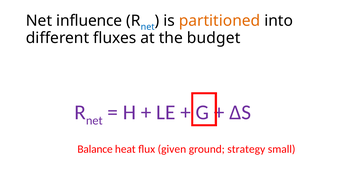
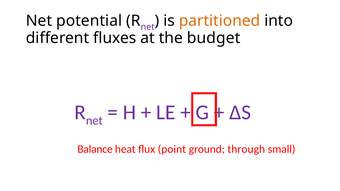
influence: influence -> potential (89, 21)
net colour: blue -> purple (148, 27)
given: given -> point (172, 149)
strategy: strategy -> through (246, 149)
